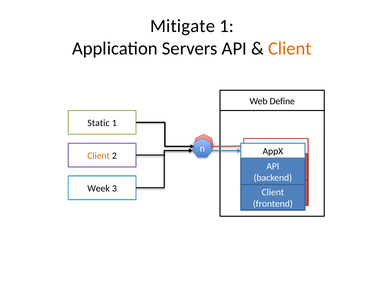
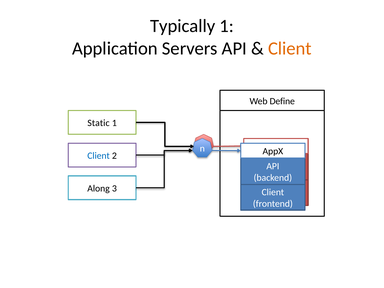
Mitigate: Mitigate -> Typically (183, 26)
Client colour: orange -> blue (99, 156)
Week: Week -> Along (99, 188)
